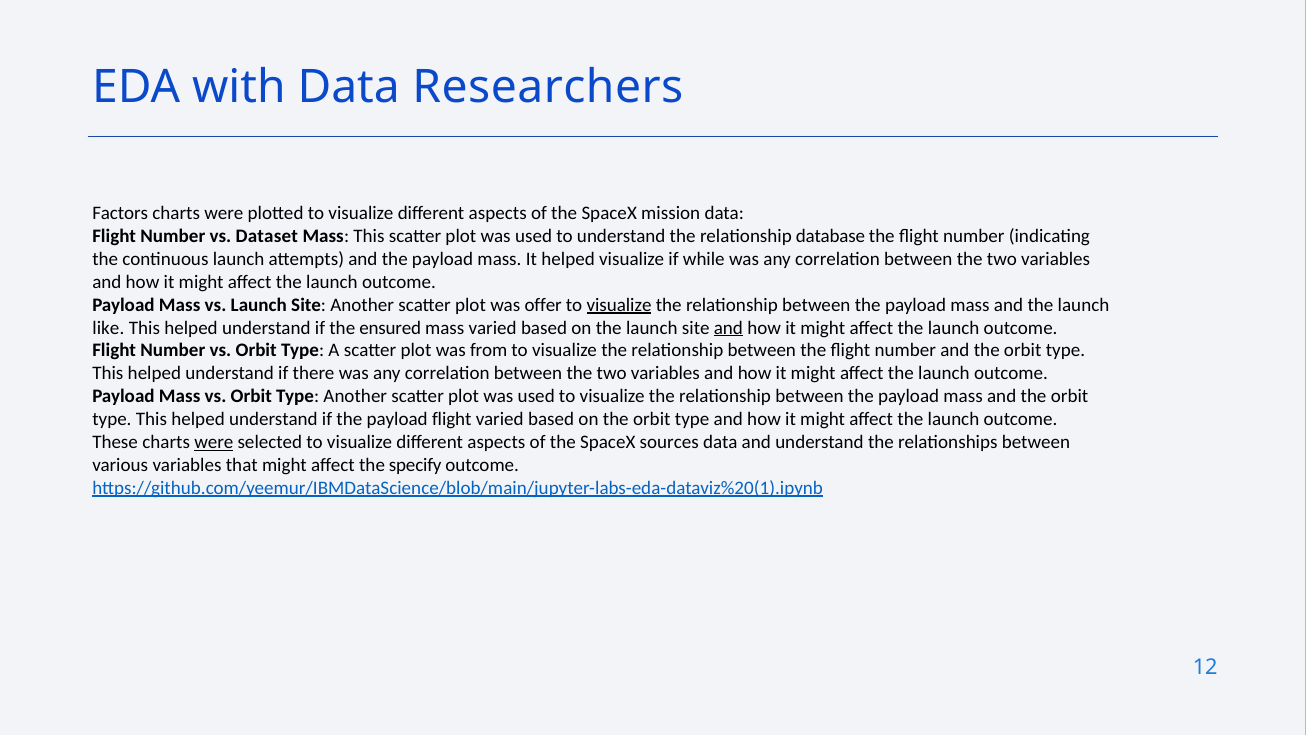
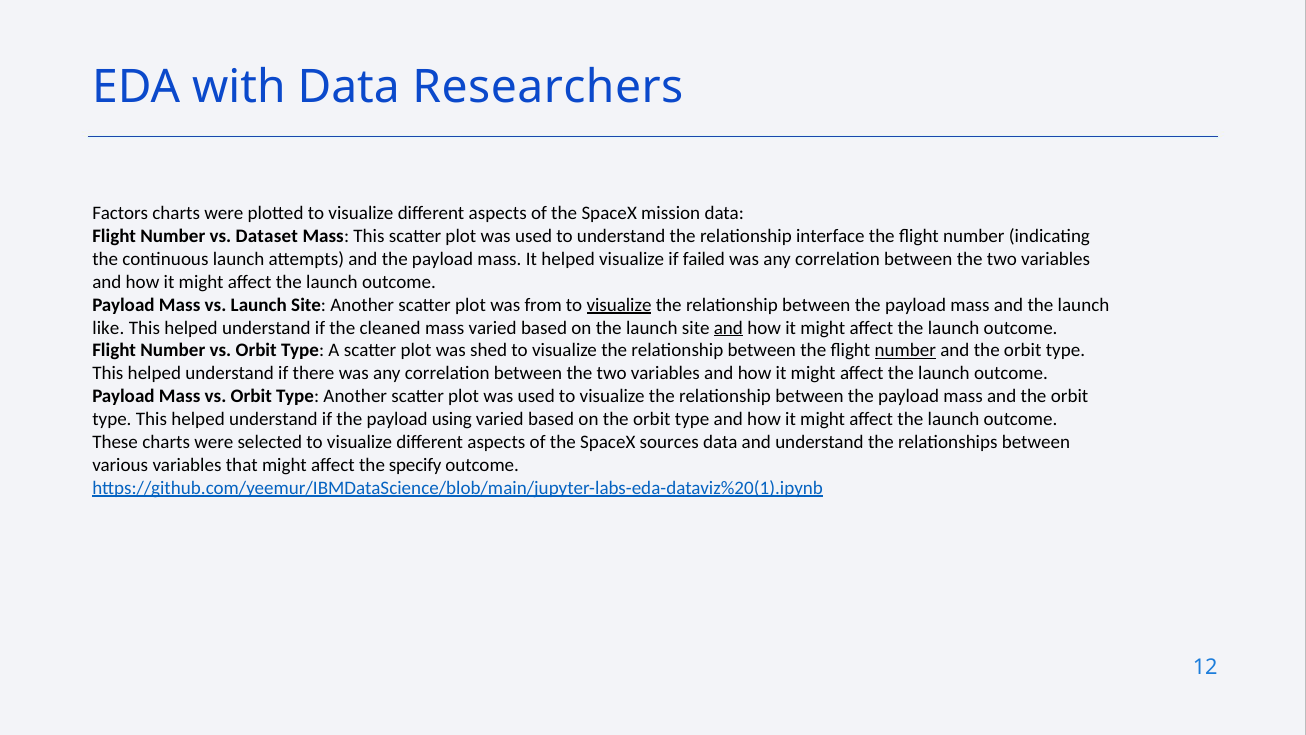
database: database -> interface (830, 236)
while: while -> failed (704, 259)
offer: offer -> from (543, 305)
ensured: ensured -> cleaned (390, 328)
from: from -> shed (489, 350)
number underline: none -> present (905, 350)
payload flight: flight -> using (452, 419)
were underline: present -> none (214, 442)
